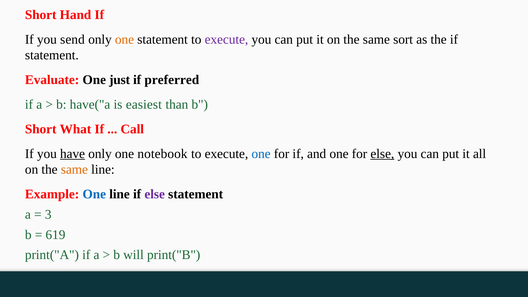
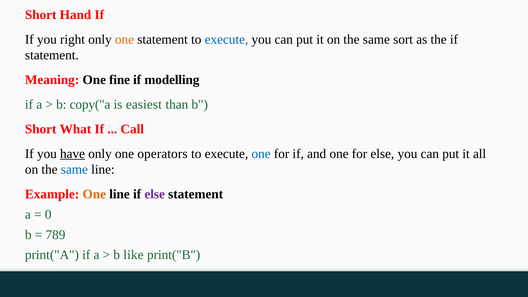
send: send -> right (73, 39)
execute colour: purple -> blue (226, 39)
Evaluate: Evaluate -> Meaning (52, 80)
just: just -> fine (120, 80)
preferred: preferred -> modelling (172, 80)
have("a: have("a -> copy("a (90, 104)
notebook: notebook -> operators (162, 154)
else underline: present -> none (382, 154)
same colour: orange -> blue (74, 170)
One colour: blue -> orange (94, 194)
3: 3 -> 0 (48, 214)
619: 619 -> 789 (55, 235)
will: will -> like (133, 255)
